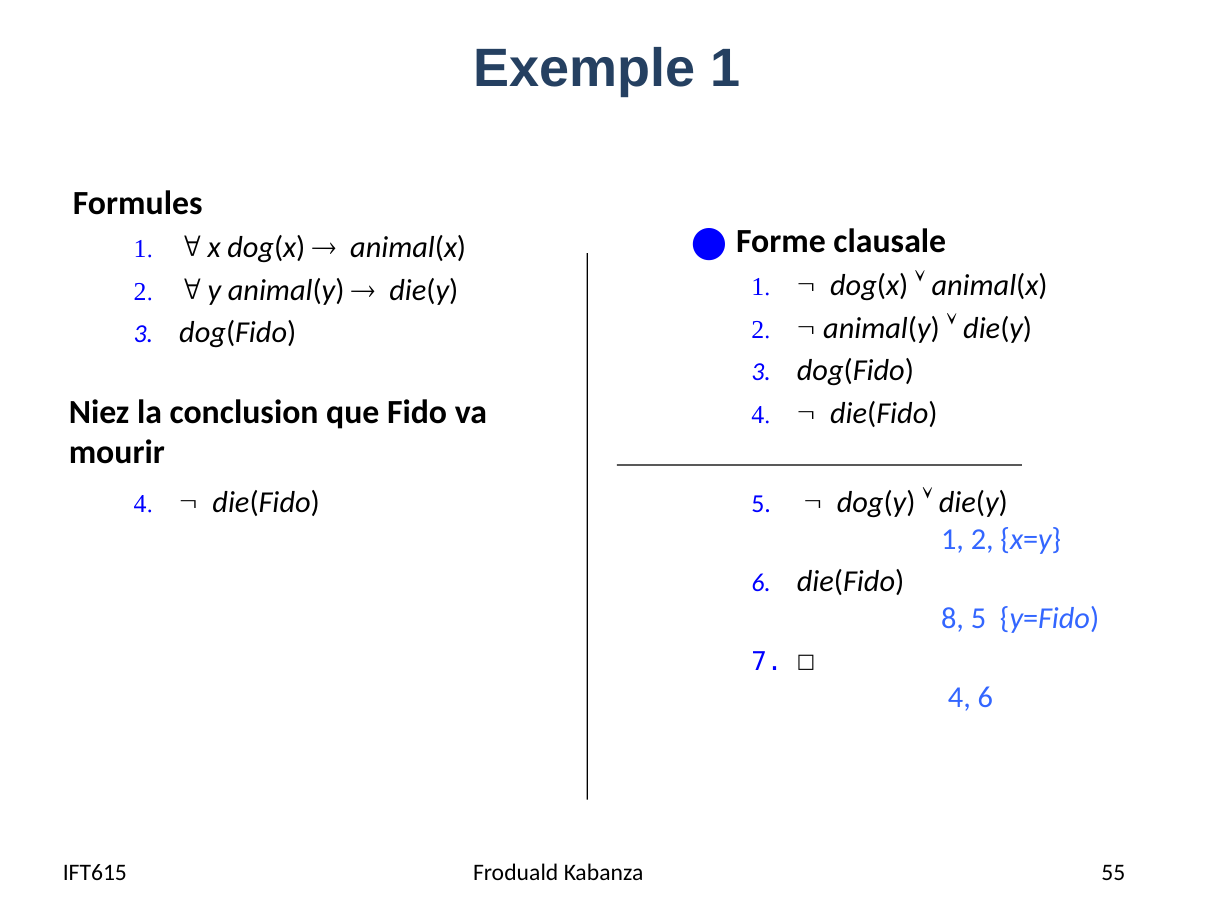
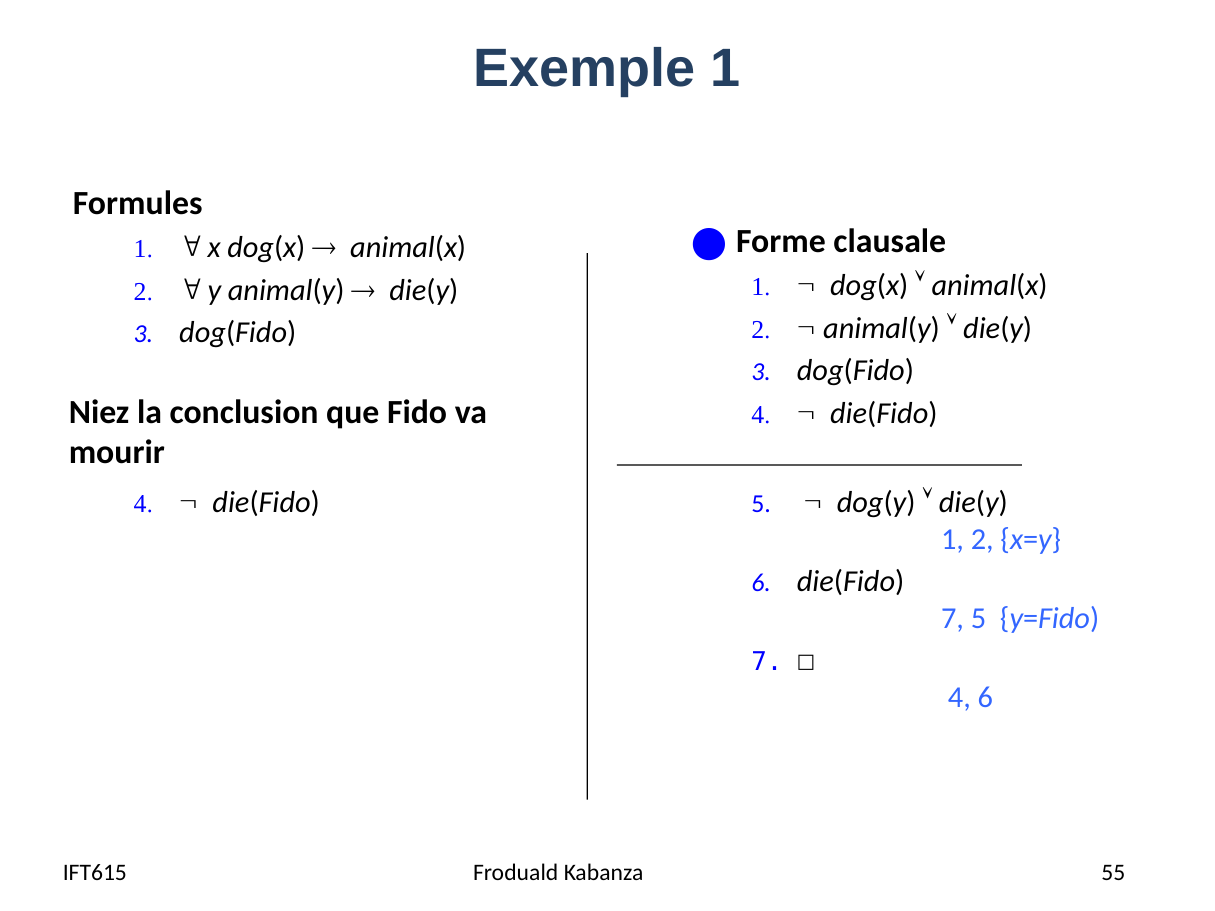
8: 8 -> 7 (953, 618)
